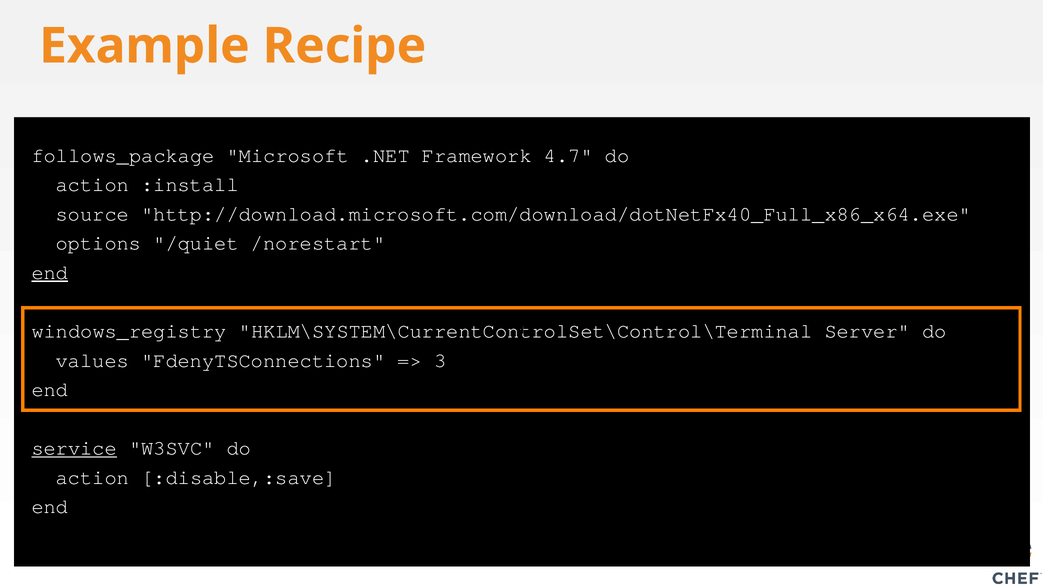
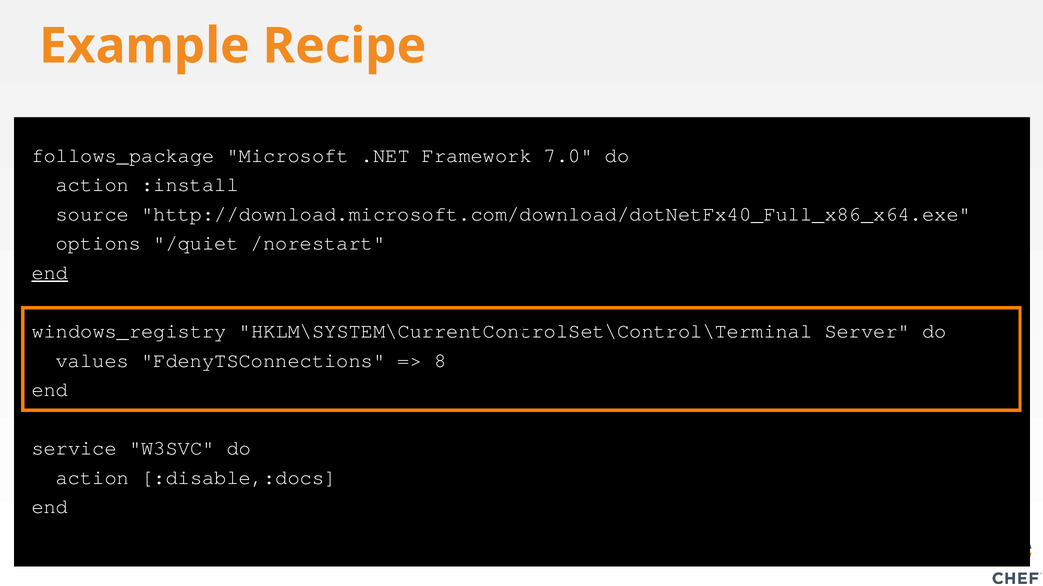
4.7: 4.7 -> 7.0 (568, 156)
3: 3 -> 8 (440, 361)
service underline: present -> none (74, 449)
:disable,:save: :disable,:save -> :disable,:docs (239, 478)
